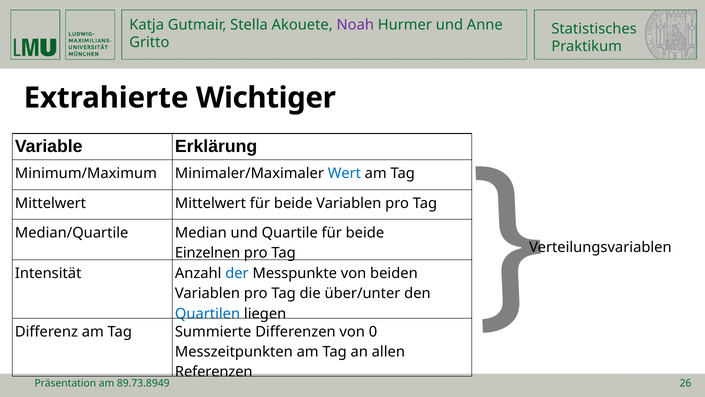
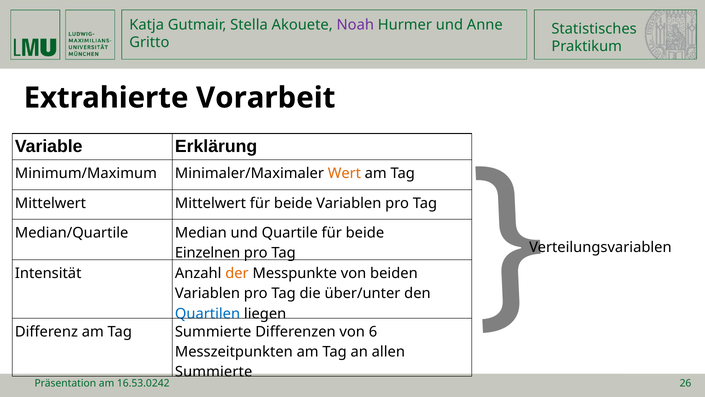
Wichtiger: Wichtiger -> Vorarbeit (266, 98)
Wert colour: blue -> orange (344, 173)
der colour: blue -> orange (237, 273)
0: 0 -> 6 (373, 331)
Referenzen: Referenzen -> Summierte (214, 372)
89.73.8949: 89.73.8949 -> 16.53.0242 (143, 383)
